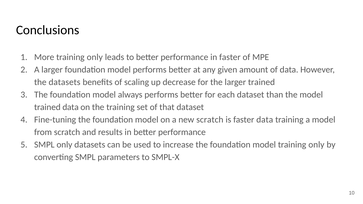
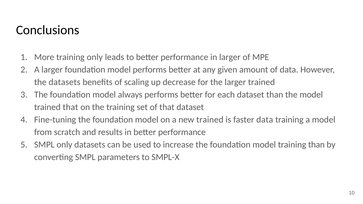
in faster: faster -> larger (230, 57)
trained data: data -> that (70, 107)
new scratch: scratch -> trained (210, 120)
model training only: only -> than (316, 145)
